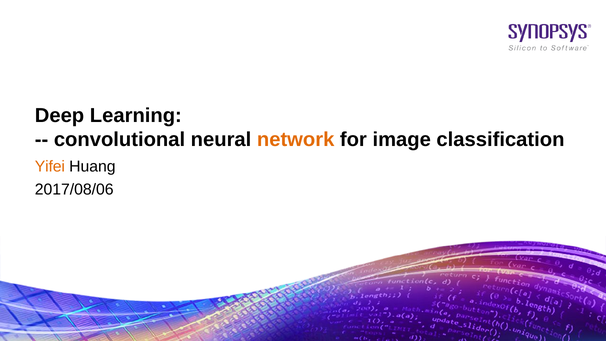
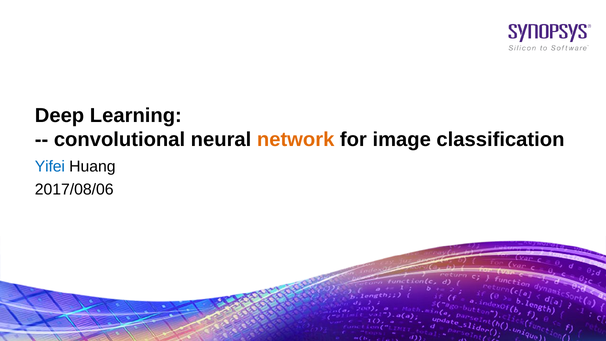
Yifei colour: orange -> blue (50, 167)
